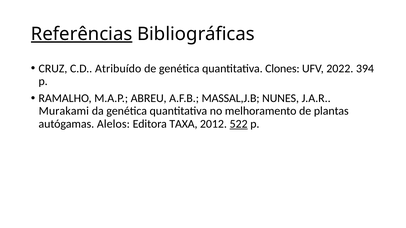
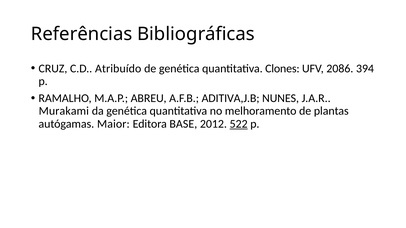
Referências underline: present -> none (82, 34)
2022: 2022 -> 2086 (340, 69)
MASSAL,J.B: MASSAL,J.B -> ADITIVA,J.B (231, 98)
Alelos: Alelos -> Maior (113, 124)
TAXA: TAXA -> BASE (183, 124)
